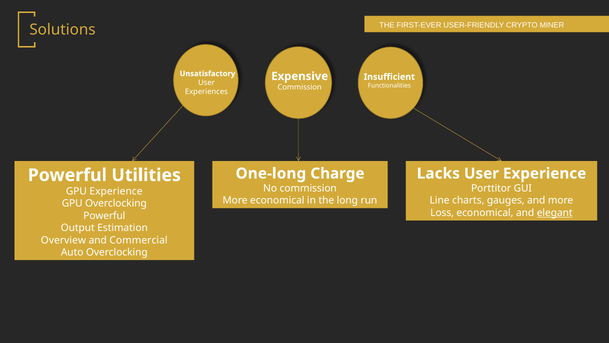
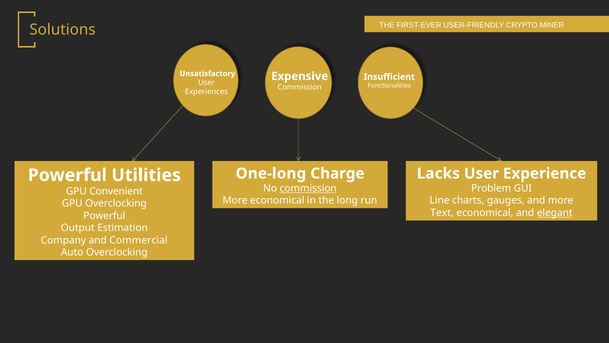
commission underline: none -> present (308, 188)
Porttitor: Porttitor -> Problem (491, 188)
GPU Experience: Experience -> Convenient (116, 191)
Loss: Loss -> Text (442, 213)
Overview: Overview -> Company (63, 240)
